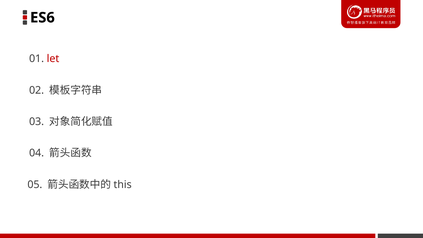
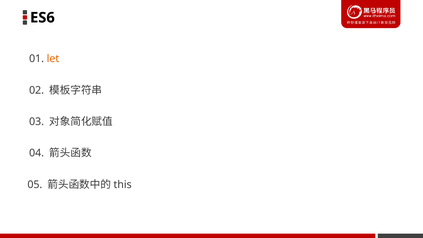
let colour: red -> orange (53, 59)
